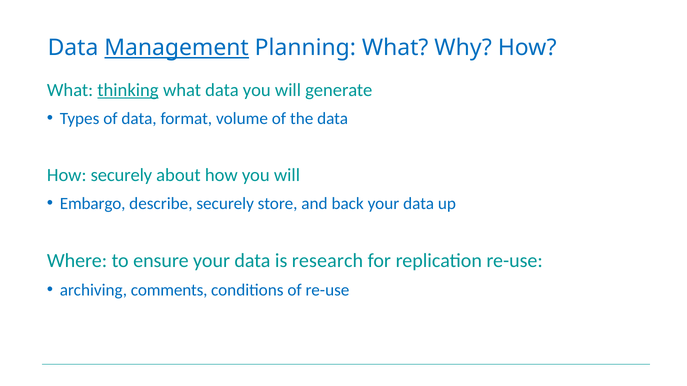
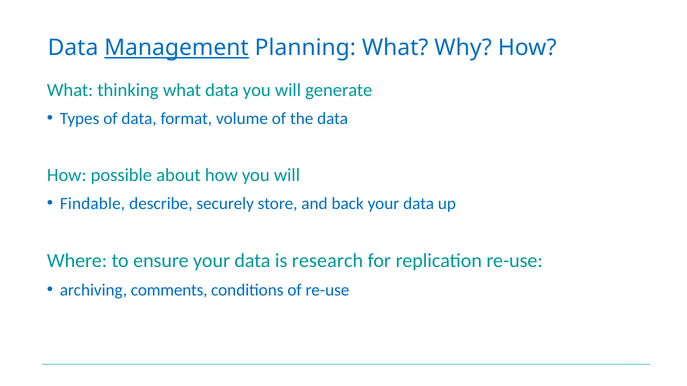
thinking underline: present -> none (128, 90)
How securely: securely -> possible (121, 175)
Embargo: Embargo -> Findable (92, 204)
